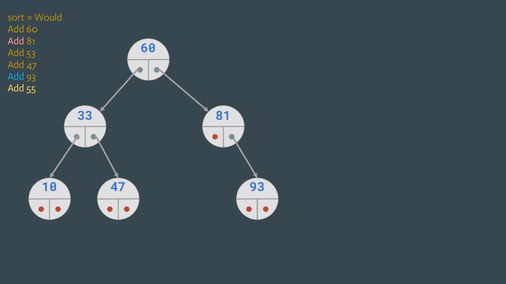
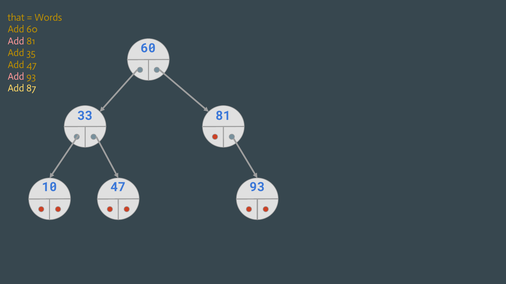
sort: sort -> that (16, 18)
Would: Would -> Words (48, 18)
53: 53 -> 35 (31, 53)
Add colour: light blue -> pink (16, 77)
55: 55 -> 87 (31, 89)
